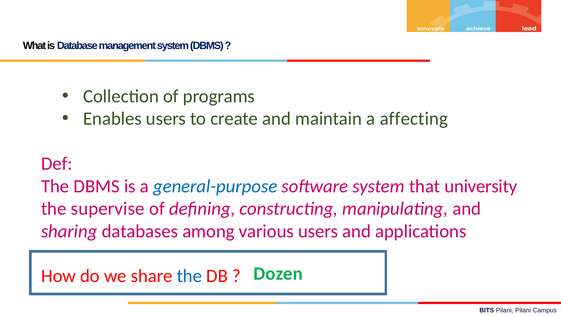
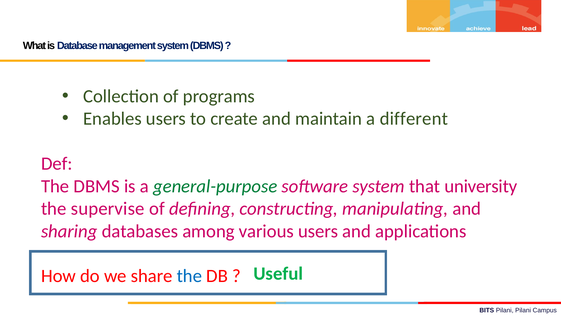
affecting: affecting -> different (414, 119)
general-purpose colour: blue -> green (215, 186)
Dozen: Dozen -> Useful (278, 273)
